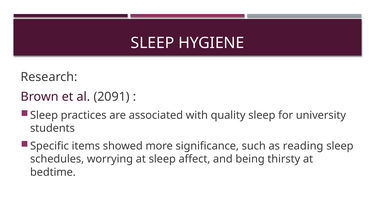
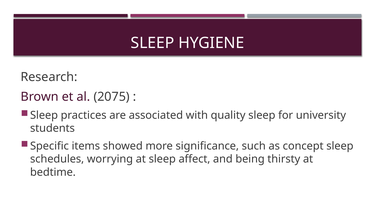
2091: 2091 -> 2075 (112, 97)
reading: reading -> concept (303, 146)
